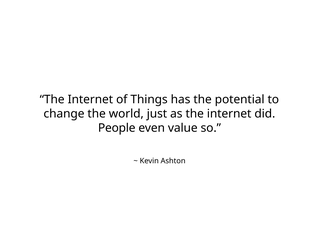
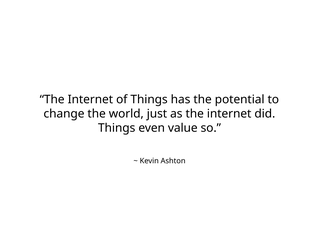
People: People -> Things (117, 128)
